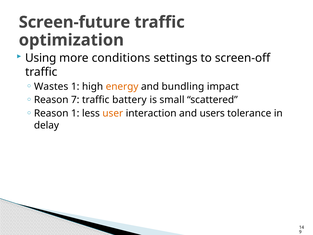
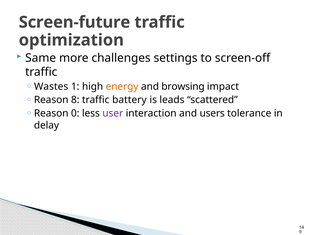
Using: Using -> Same (41, 58)
conditions: conditions -> challenges (121, 58)
bundling: bundling -> browsing (183, 86)
7: 7 -> 8 (75, 100)
small: small -> leads (172, 100)
Reason 1: 1 -> 0 (75, 113)
user colour: orange -> purple (113, 113)
